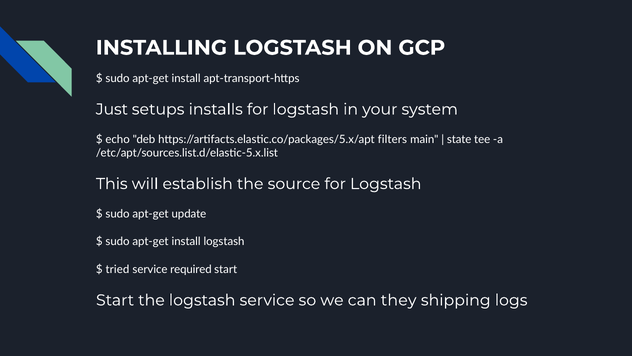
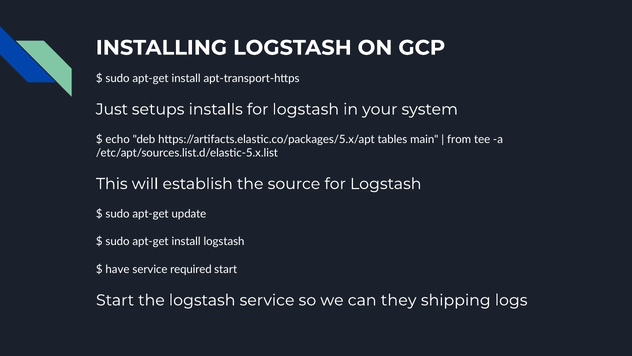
filters: filters -> tables (392, 139)
state: state -> from (459, 139)
tried: tried -> have (117, 269)
